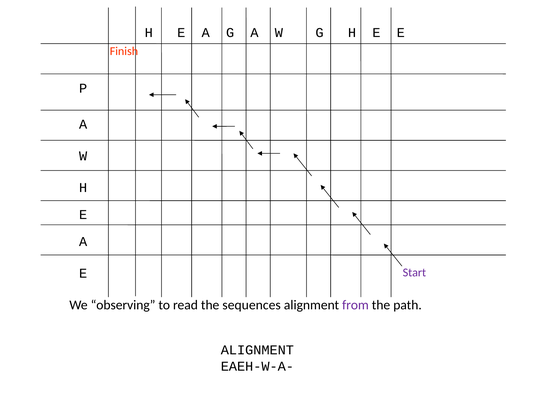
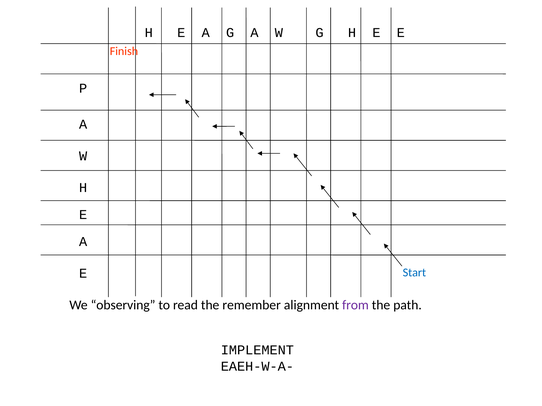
Start colour: purple -> blue (414, 273)
sequences: sequences -> remember (252, 305)
ALIGNMENT: ALIGNMENT -> IMPLEMENT (257, 350)
